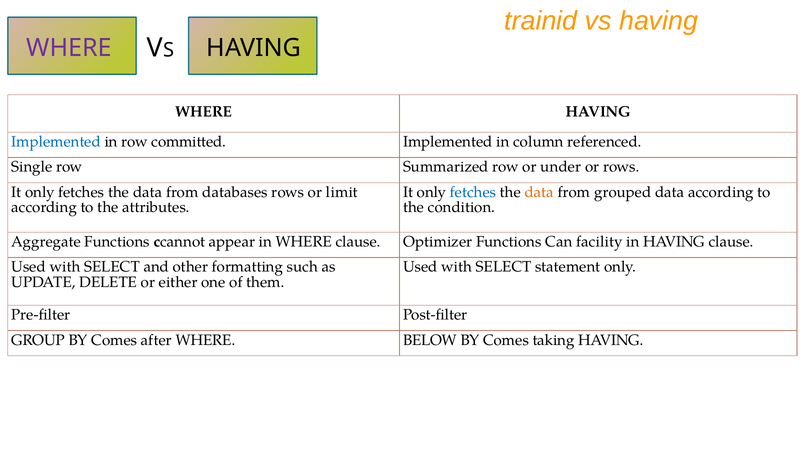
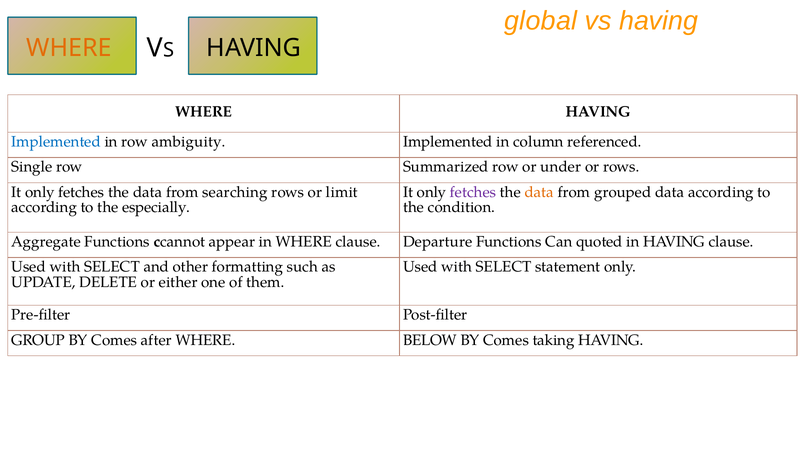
trainid: trainid -> global (541, 21)
WHERE colour: purple -> orange (69, 48)
committed: committed -> ambiguity (189, 142)
databases: databases -> searching (235, 192)
fetches colour: blue -> purple (473, 192)
attributes: attributes -> especially (156, 207)
Optimizer: Optimizer -> Departure (438, 242)
facility: facility -> quoted (599, 242)
